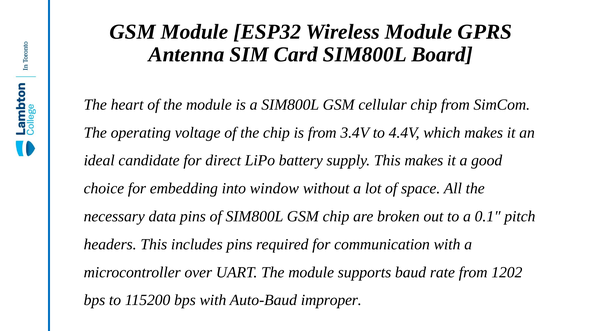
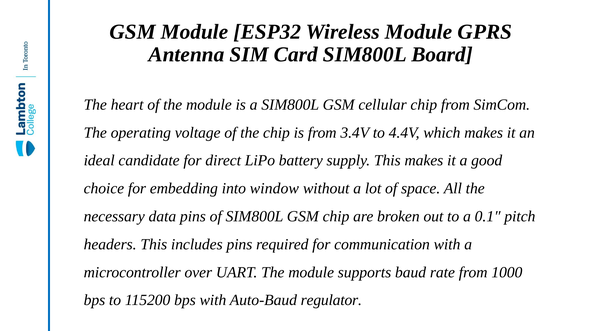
1202: 1202 -> 1000 (507, 273)
improper: improper -> regulator (331, 300)
